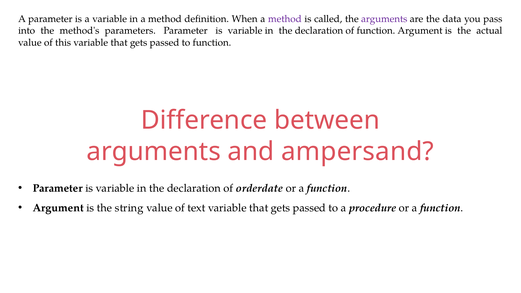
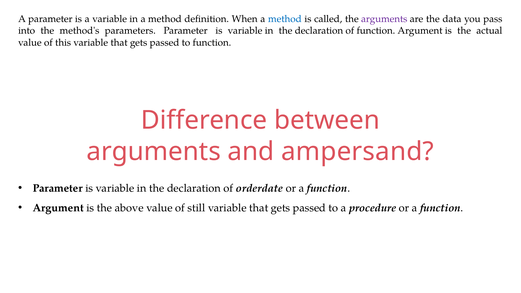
method colour: purple -> blue (285, 19)
string: string -> above (129, 208)
text: text -> still (196, 208)
